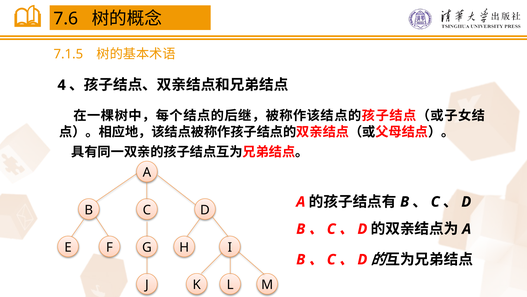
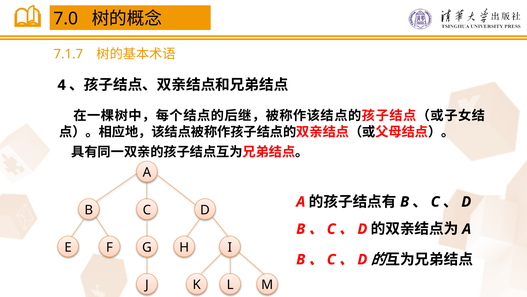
7.6: 7.6 -> 7.0 (66, 19)
7.1.5: 7.1.5 -> 7.1.7 (68, 54)
